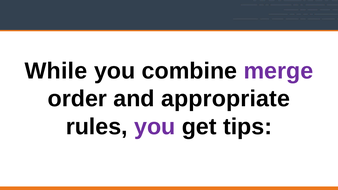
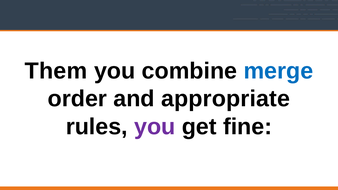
While: While -> Them (56, 71)
merge colour: purple -> blue (278, 71)
tips: tips -> fine (248, 127)
